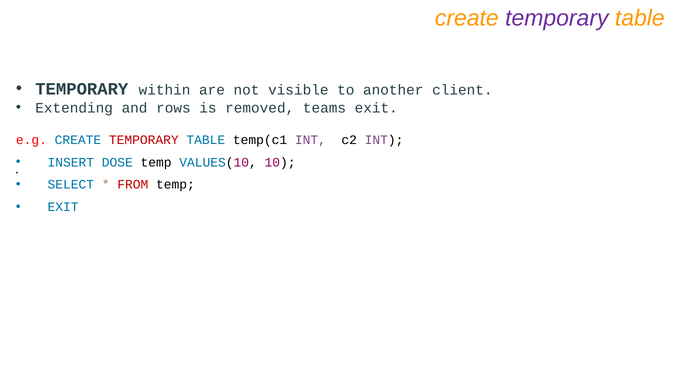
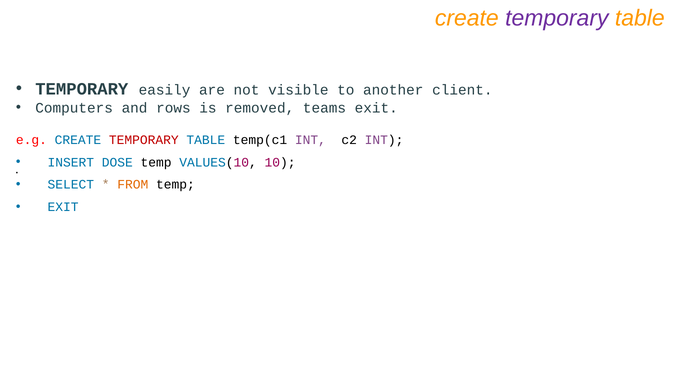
within: within -> easily (165, 90)
Extending: Extending -> Computers (74, 108)
FROM colour: red -> orange (133, 184)
